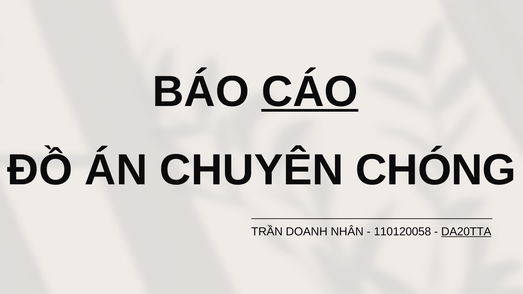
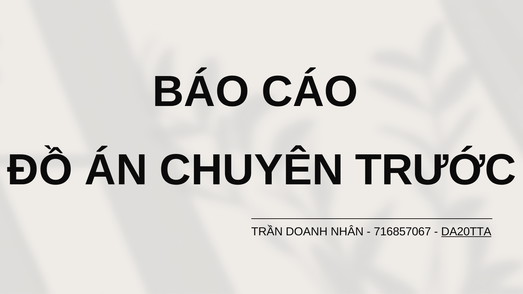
CÁO underline: present -> none (310, 92)
CHÓNG: CHÓNG -> TRƯỚC (436, 170)
110120058: 110120058 -> 716857067 (402, 232)
